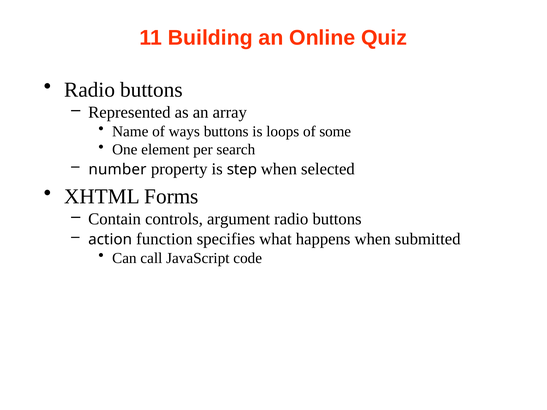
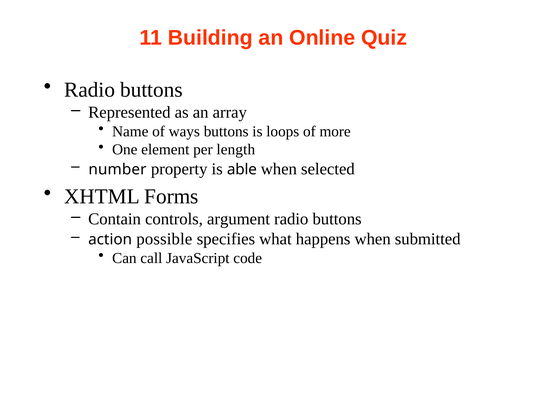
some: some -> more (335, 131)
search: search -> length (236, 150)
step: step -> able (242, 169)
function: function -> possible (164, 239)
